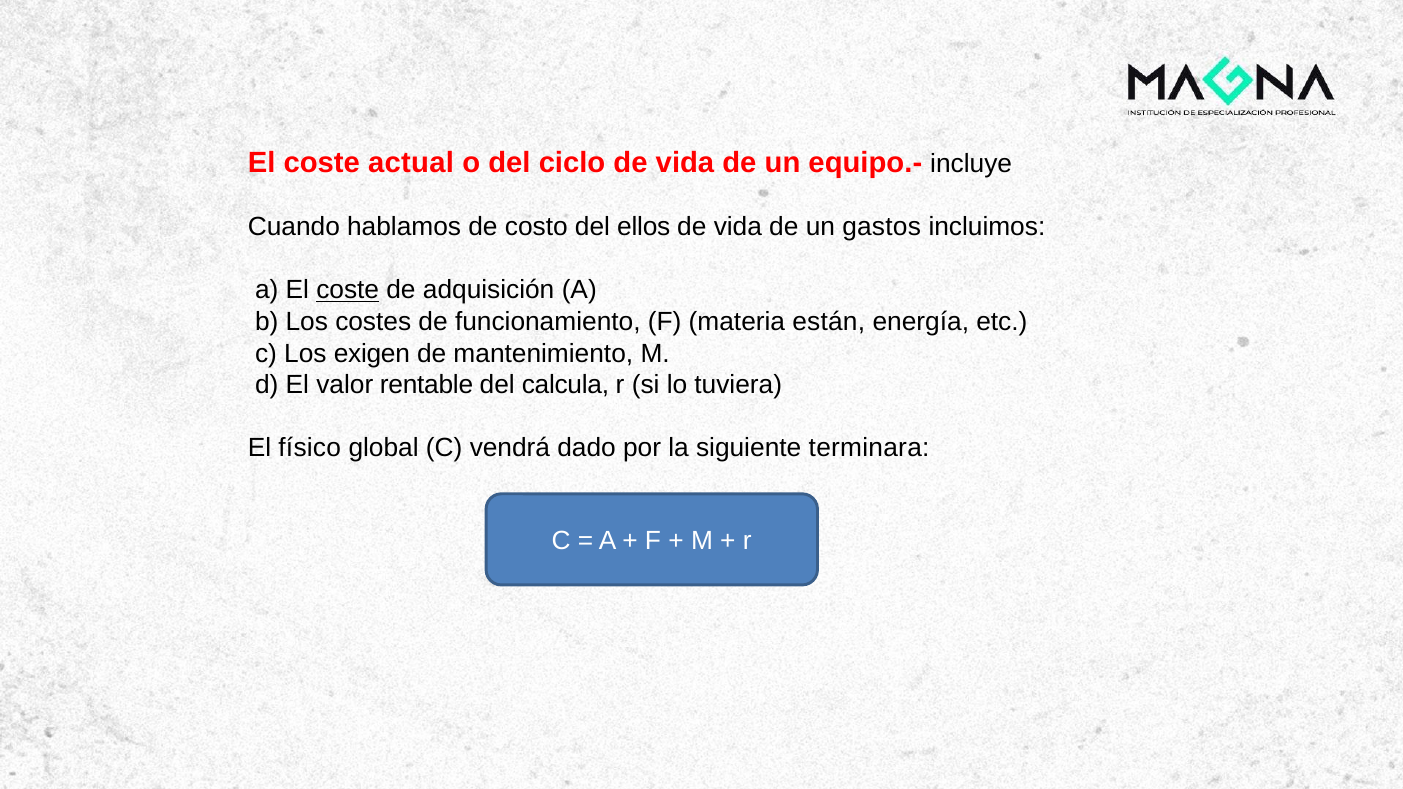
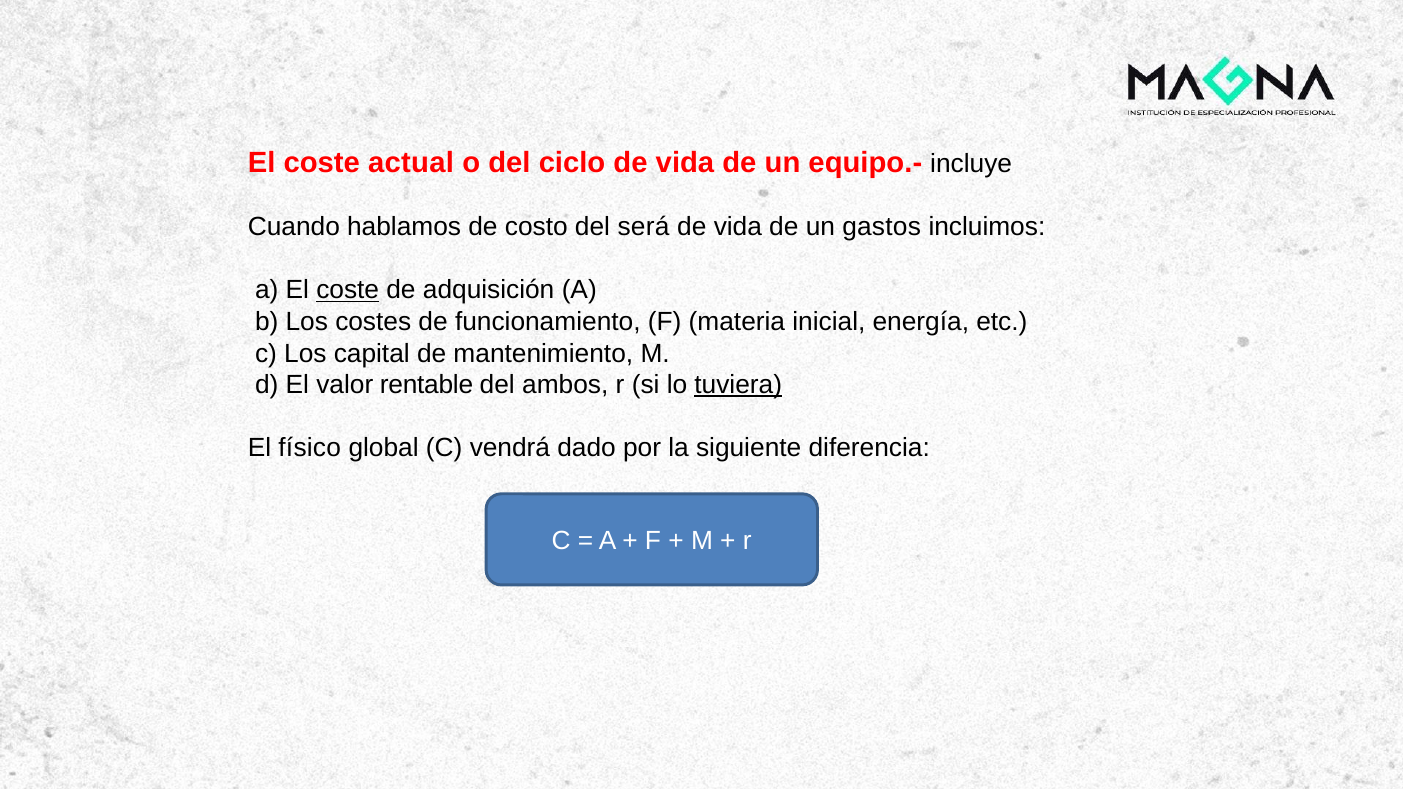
ellos: ellos -> será (643, 227)
están: están -> inicial (829, 322)
exigen: exigen -> capital (372, 353)
calcula: calcula -> ambos (565, 385)
tuviera underline: none -> present (738, 385)
terminara: terminara -> diferencia (869, 448)
